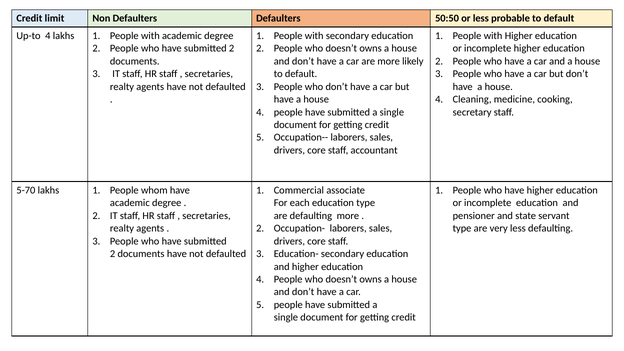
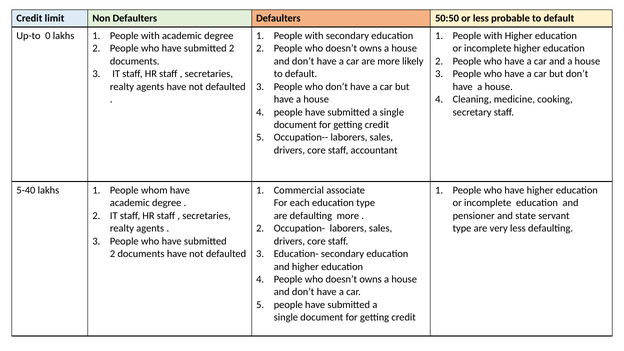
Up-to 4: 4 -> 0 (48, 36)
5-70: 5-70 -> 5-40 (26, 190)
